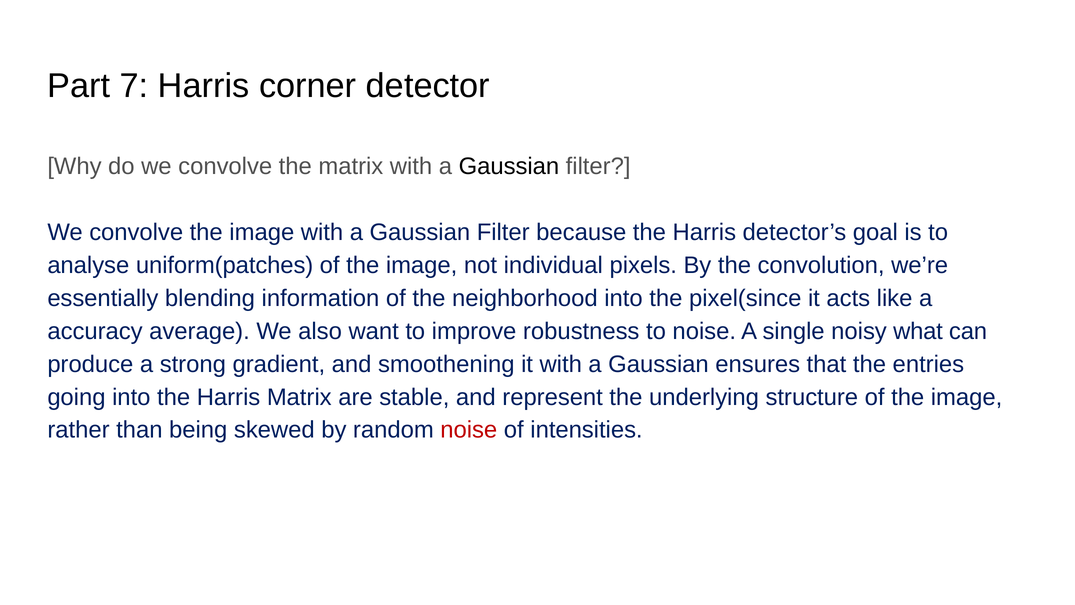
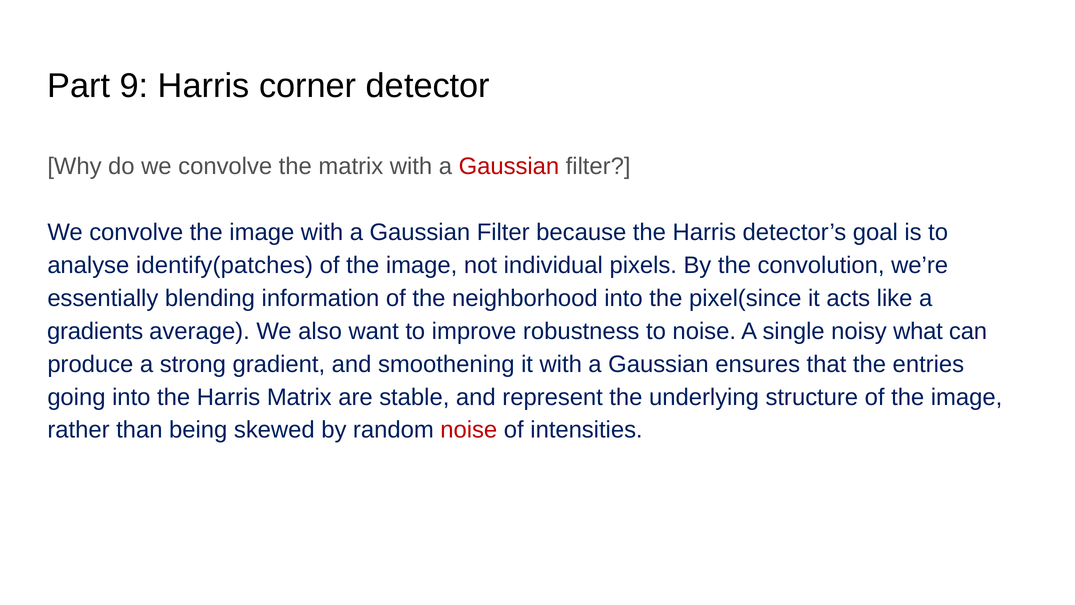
7: 7 -> 9 (134, 86)
Gaussian colour: black -> red (509, 166)
uniform(patches: uniform(patches -> identify(patches (225, 265)
accuracy: accuracy -> gradients (95, 331)
